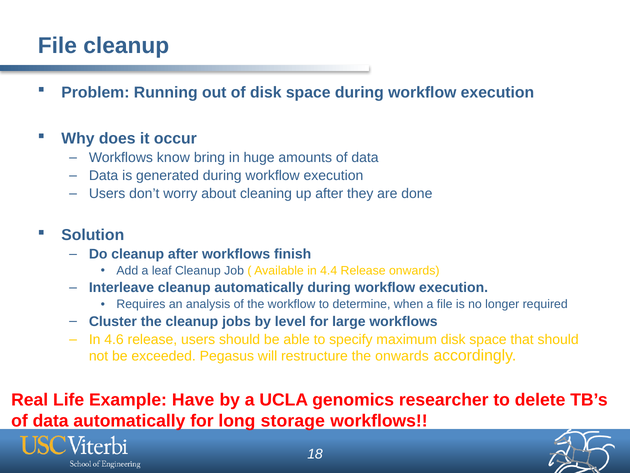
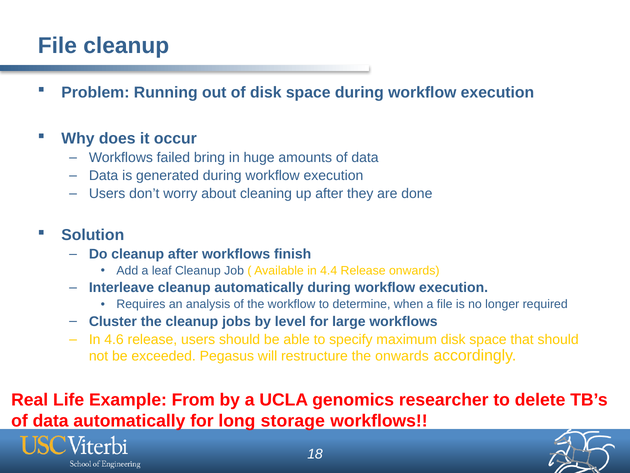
know: know -> failed (173, 157)
Have: Have -> From (193, 400)
